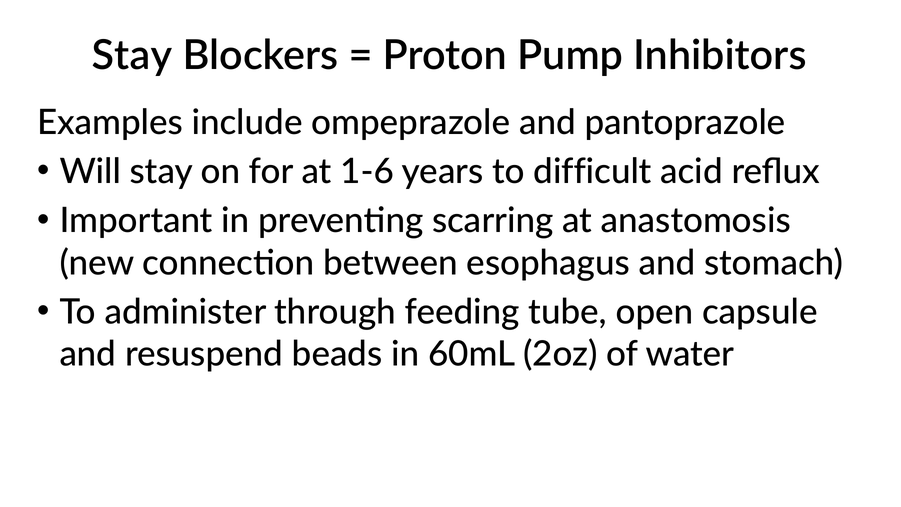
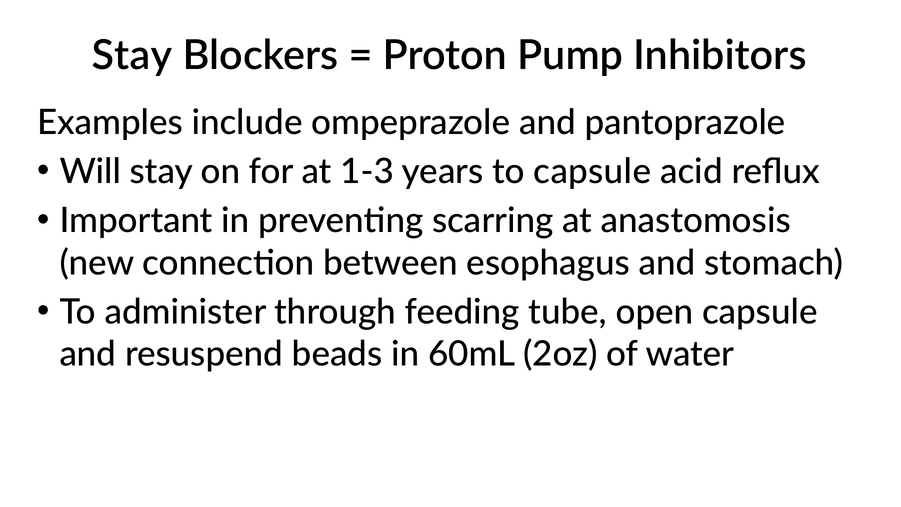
1-6: 1-6 -> 1-3 (367, 172)
to difficult: difficult -> capsule (592, 172)
